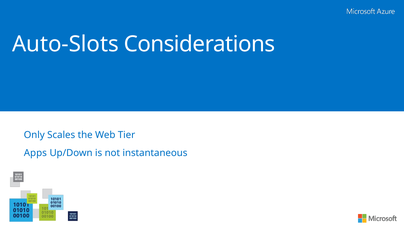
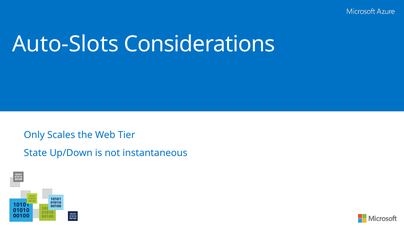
Apps: Apps -> State (35, 153)
